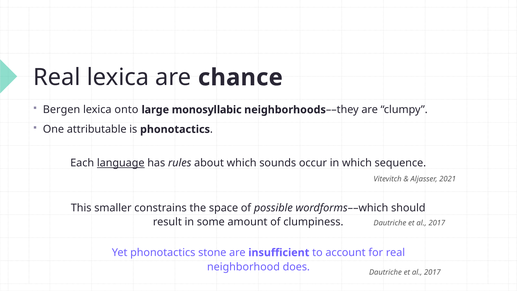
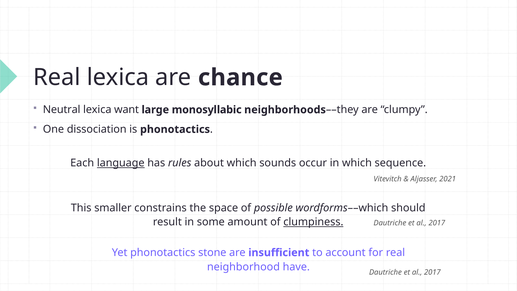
Bergen: Bergen -> Neutral (62, 110)
onto: onto -> want (127, 110)
attributable: attributable -> dissociation (97, 129)
clumpiness underline: none -> present (313, 222)
does: does -> have (296, 267)
